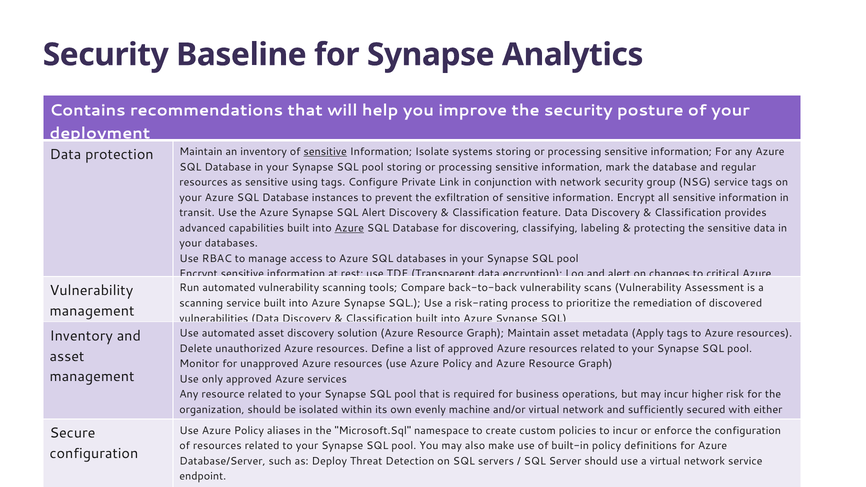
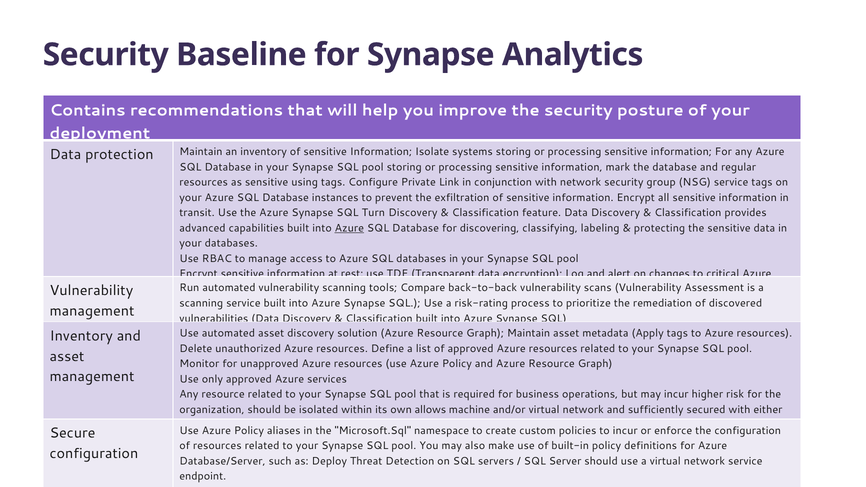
sensitive underline: present -> none (325, 152)
SQL Alert: Alert -> Turn (373, 213)
evenly: evenly -> allows (430, 410)
